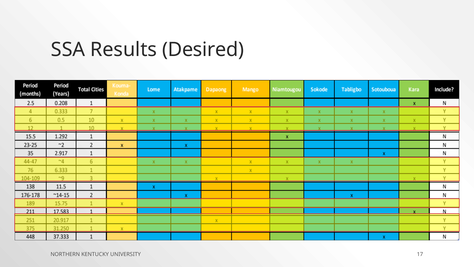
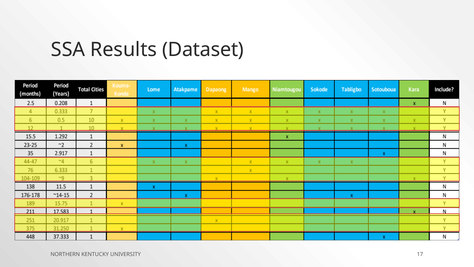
Desired: Desired -> Dataset (203, 50)
